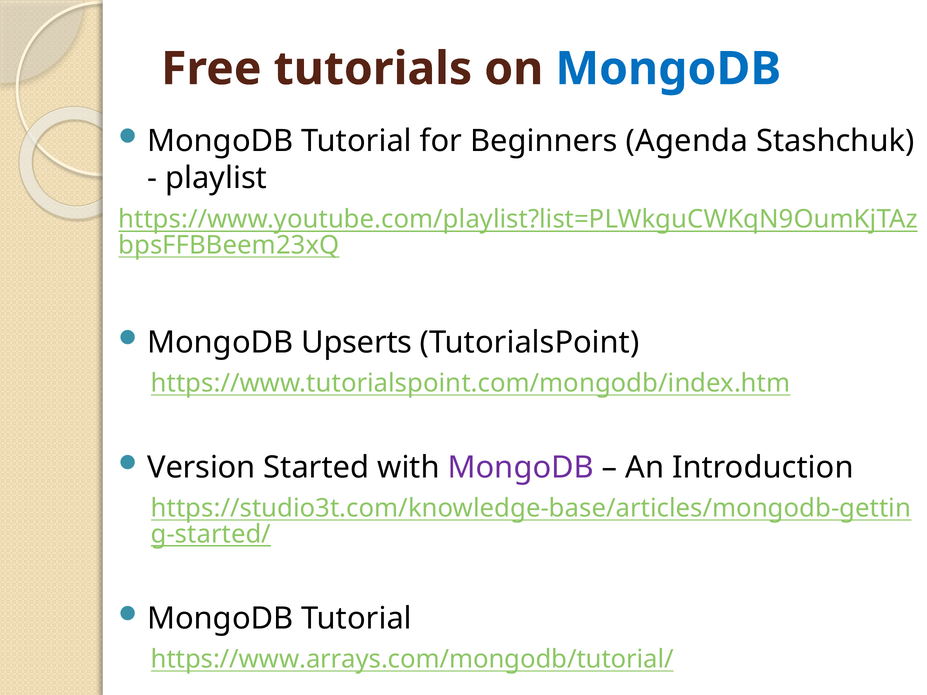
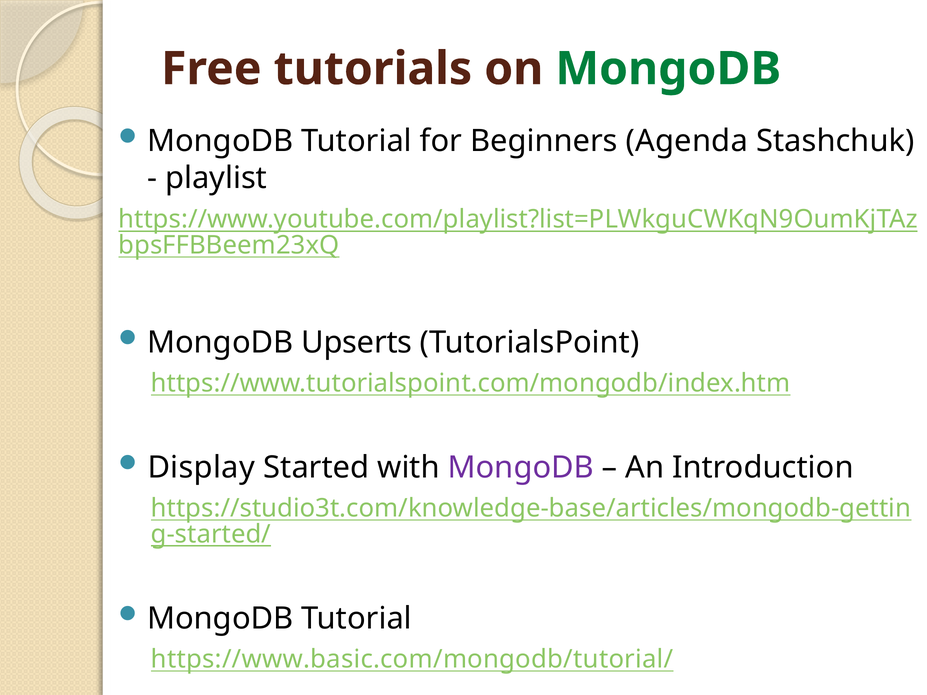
MongoDB colour: blue -> green (668, 69)
Version: Version -> Display (201, 468)
https://www.arrays.com/mongodb/tutorial/: https://www.arrays.com/mongodb/tutorial/ -> https://www.basic.com/mongodb/tutorial/ (412, 659)
